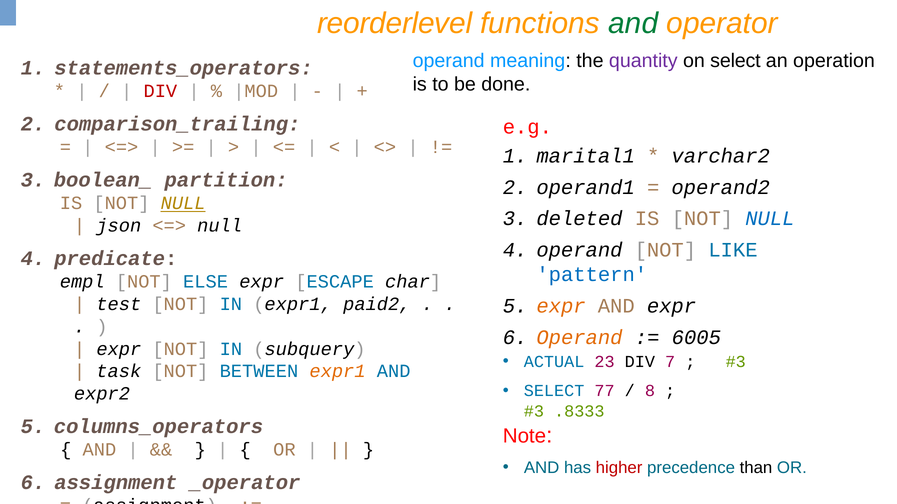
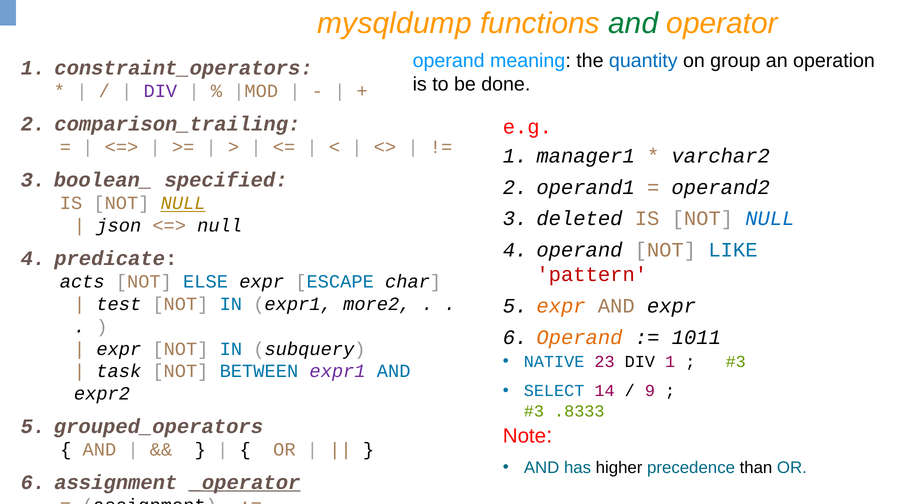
reorderlevel: reorderlevel -> mysqldump (394, 23)
quantity colour: purple -> blue (643, 61)
on select: select -> group (735, 61)
statements_operators: statements_operators -> constraint_operators (184, 68)
DIV colour: red -> purple (160, 91)
marital1: marital1 -> manager1 (586, 156)
partition: partition -> specified (226, 180)
pattern colour: blue -> red (592, 275)
empl: empl -> acts (82, 282)
paid2: paid2 -> more2 (377, 304)
6005: 6005 -> 1011 (696, 338)
ACTUAL: ACTUAL -> NATIVE (554, 362)
DIV 7: 7 -> 1 (670, 362)
expr1 colour: orange -> purple (338, 372)
77: 77 -> 14 (605, 391)
8: 8 -> 9 (650, 391)
columns_operators: columns_operators -> grouped_operators (158, 427)
higher colour: red -> black (619, 468)
_operator underline: none -> present (245, 483)
